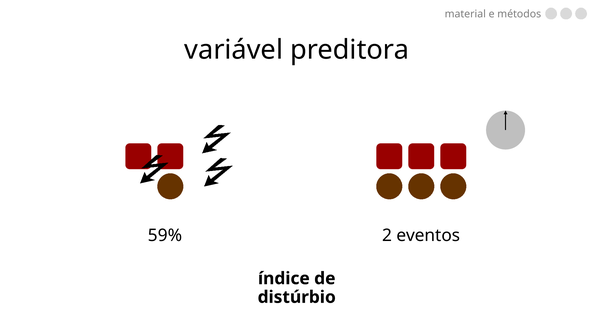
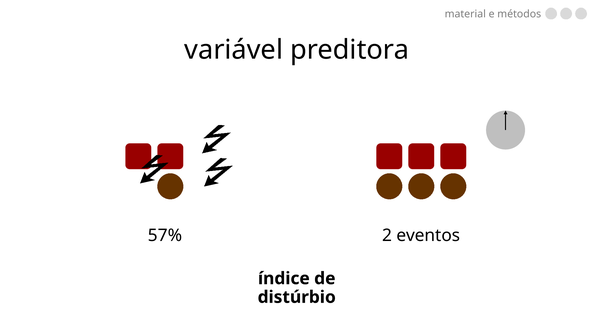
59%: 59% -> 57% (165, 236)
